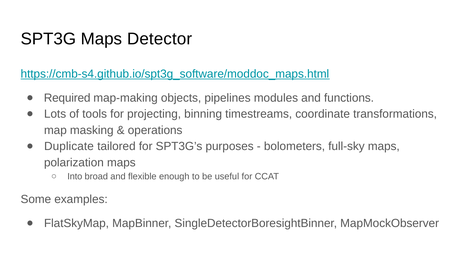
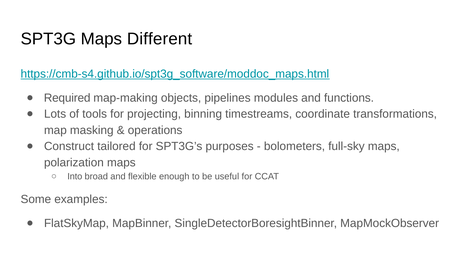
Detector: Detector -> Different (160, 39)
Duplicate: Duplicate -> Construct (69, 146)
